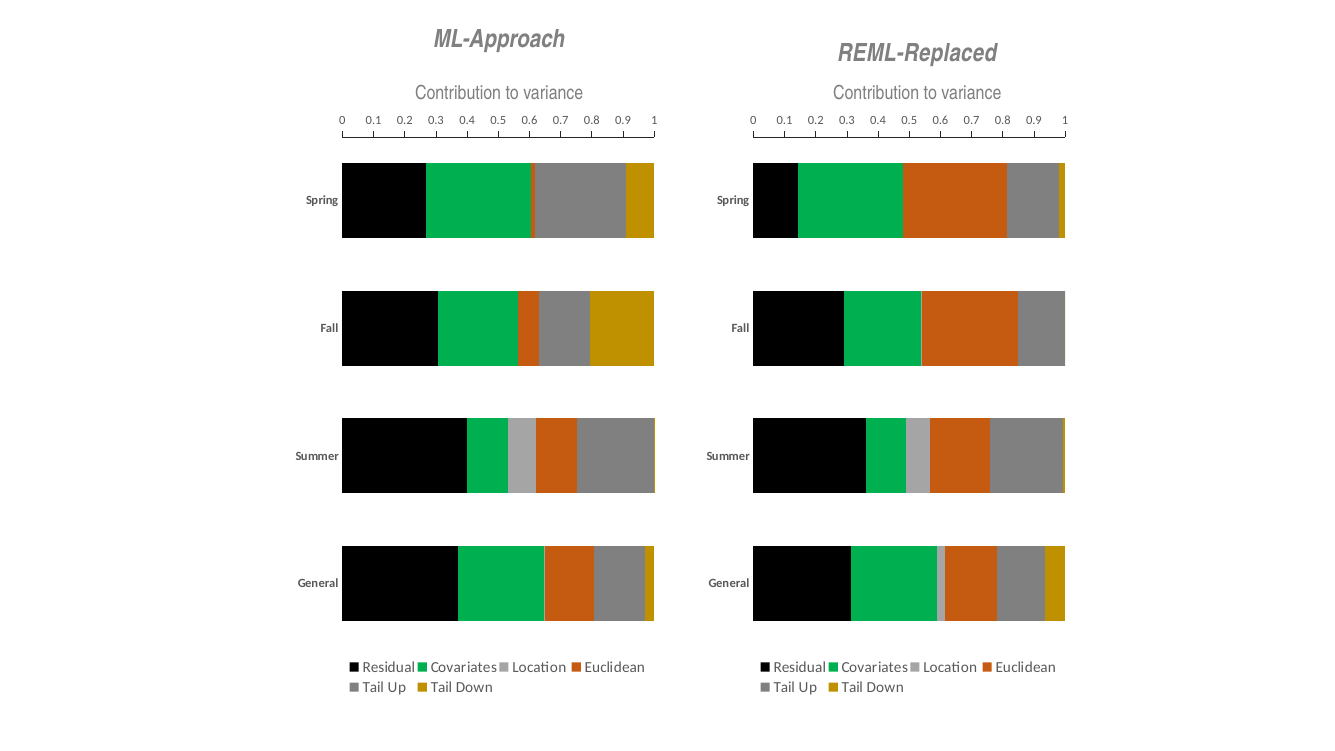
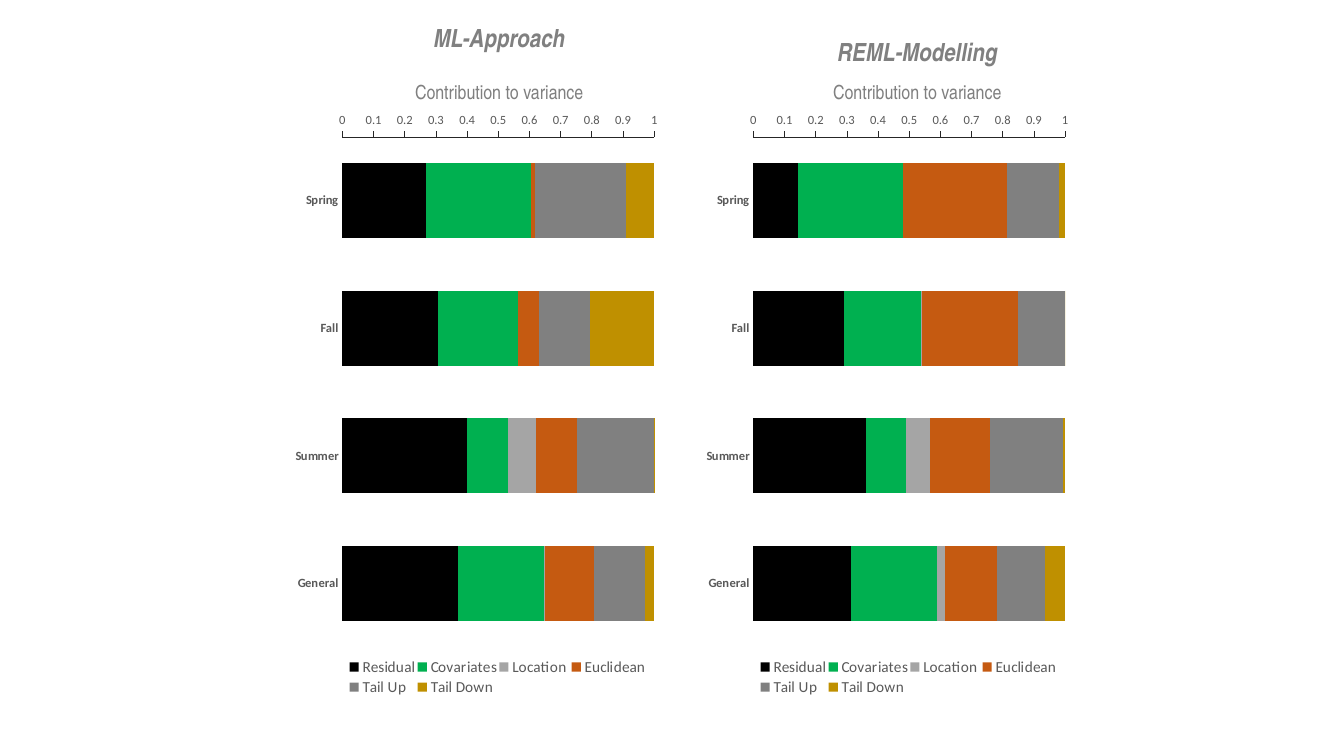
REML-Replaced: REML-Replaced -> REML-Modelling (917, 53)
